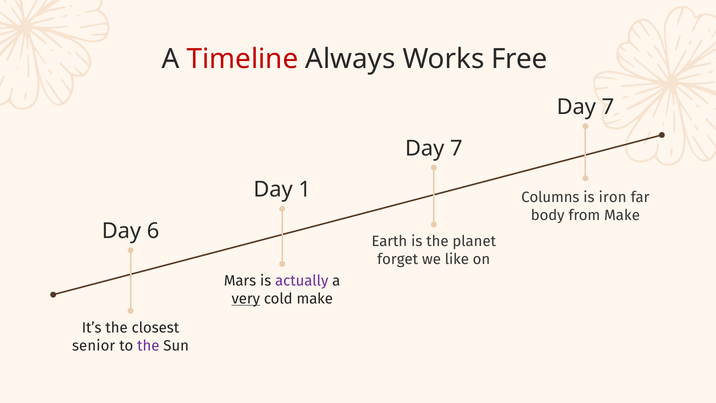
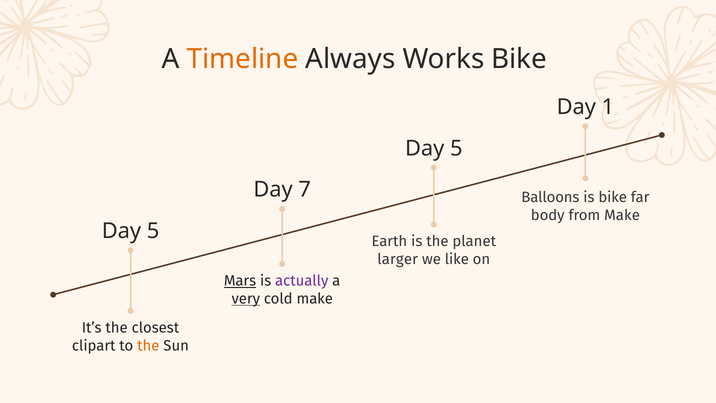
Timeline colour: red -> orange (242, 59)
Works Free: Free -> Bike (519, 59)
7: 7 -> 1 (608, 107)
7: 7 -> 5 (456, 148)
1: 1 -> 7 (305, 190)
Columns: Columns -> Balloons (550, 197)
is iron: iron -> bike (613, 197)
6: 6 -> 5 (153, 231)
forget: forget -> larger (398, 259)
Mars underline: none -> present (240, 281)
senior: senior -> clipart (94, 345)
the colour: purple -> orange (148, 345)
